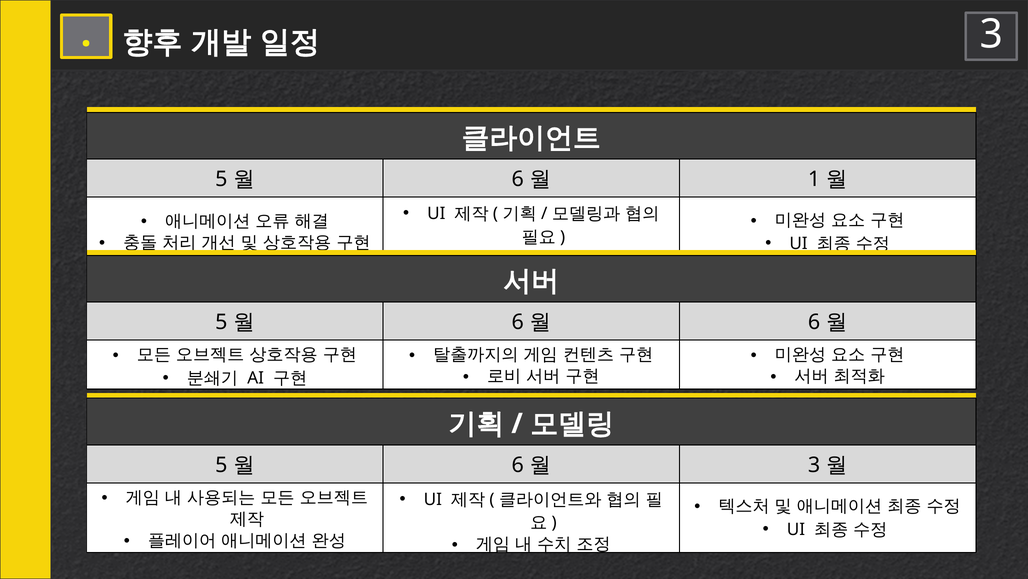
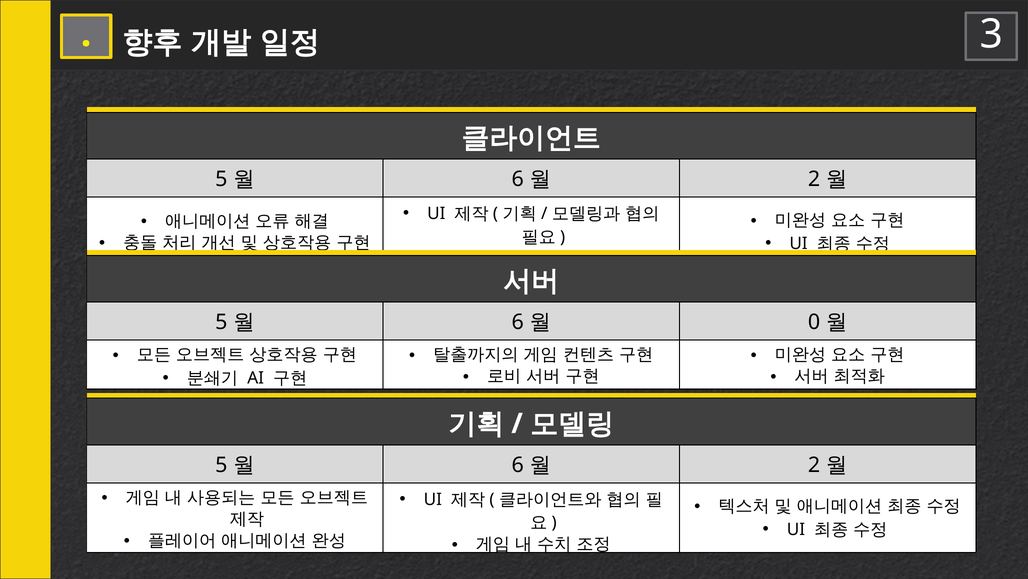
1: 1 -> 2 (814, 179)
6: 6 -> 0 (814, 322)
3: 3 -> 2 (814, 465)
